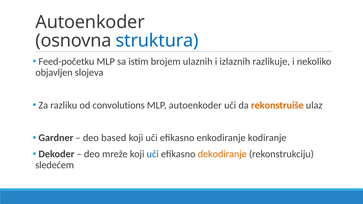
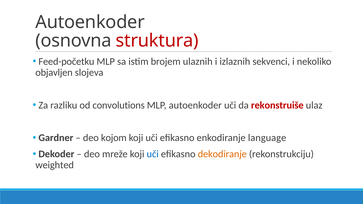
struktura colour: blue -> red (157, 41)
razlikuje: razlikuje -> sekvenci (271, 62)
rekonstruiše colour: orange -> red (277, 105)
based: based -> kojom (114, 138)
kodiranje: kodiranje -> language (267, 138)
sledećem: sledećem -> weighted (55, 165)
